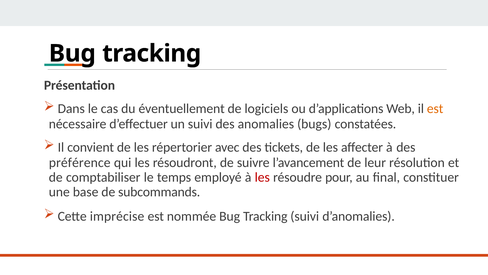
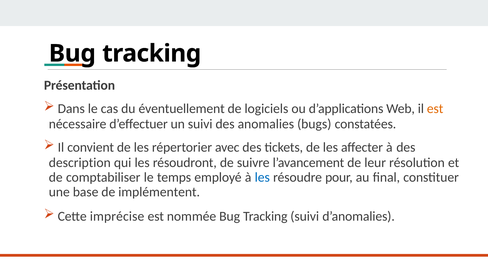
préférence: préférence -> description (80, 162)
les colour: red -> blue (262, 177)
subcommands: subcommands -> implémentent (159, 192)
